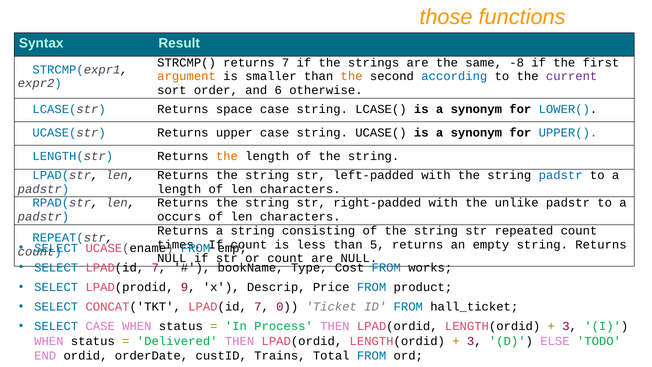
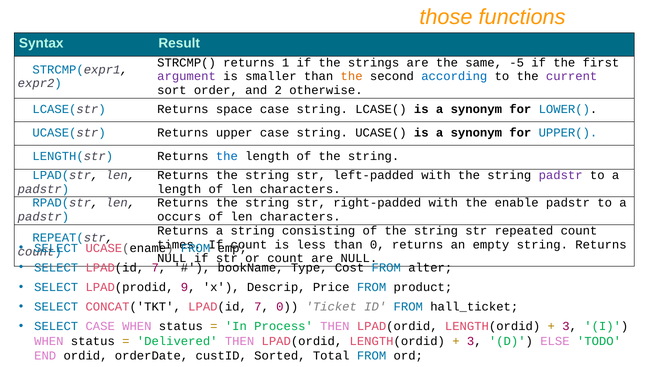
returns 7: 7 -> 1 (286, 63)
-8: -8 -> -5 (517, 63)
argument colour: orange -> purple (187, 76)
6: 6 -> 2 (278, 90)
the colour: orange -> blue (227, 156)
padstr colour: blue -> purple (561, 175)
unlike: unlike -> enable (517, 203)
than 5: 5 -> 0 (377, 244)
works: works -> alter (430, 267)
Trains: Trains -> Sorted (280, 355)
